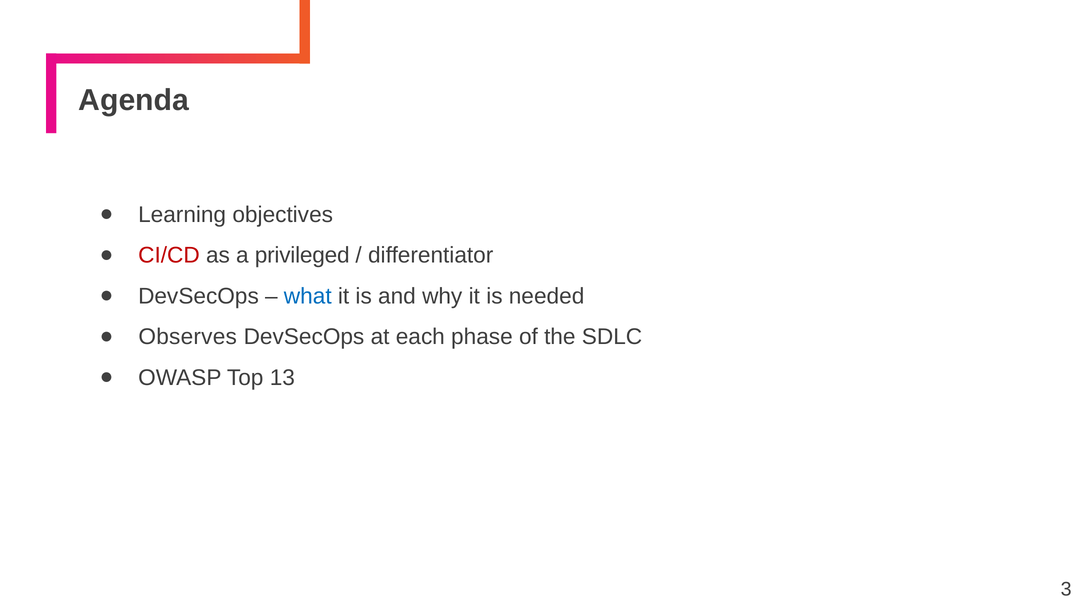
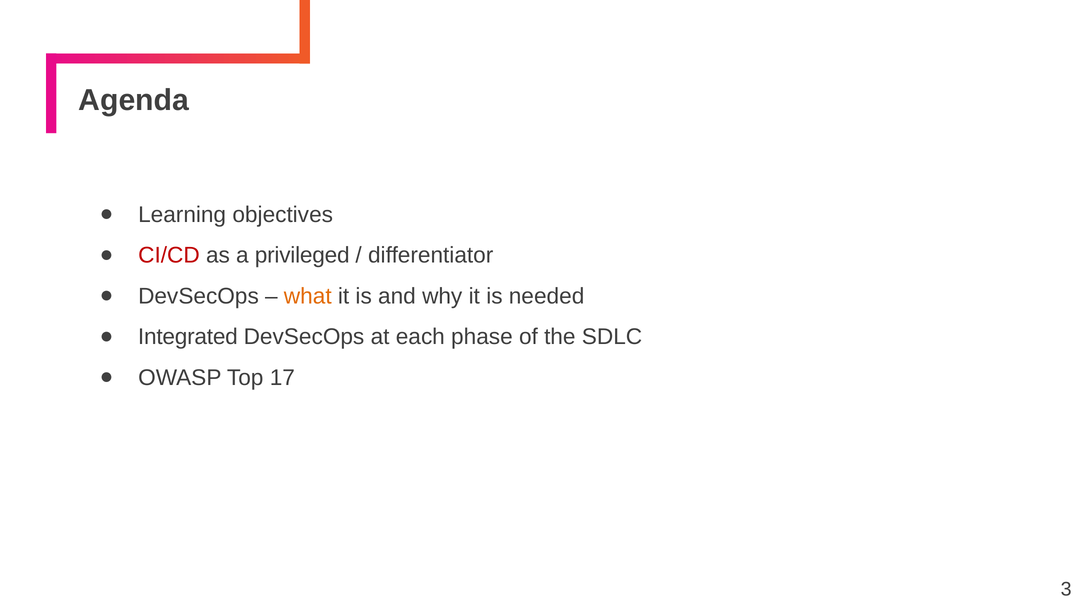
what colour: blue -> orange (308, 296)
Observes: Observes -> Integrated (188, 337)
13: 13 -> 17 (282, 377)
